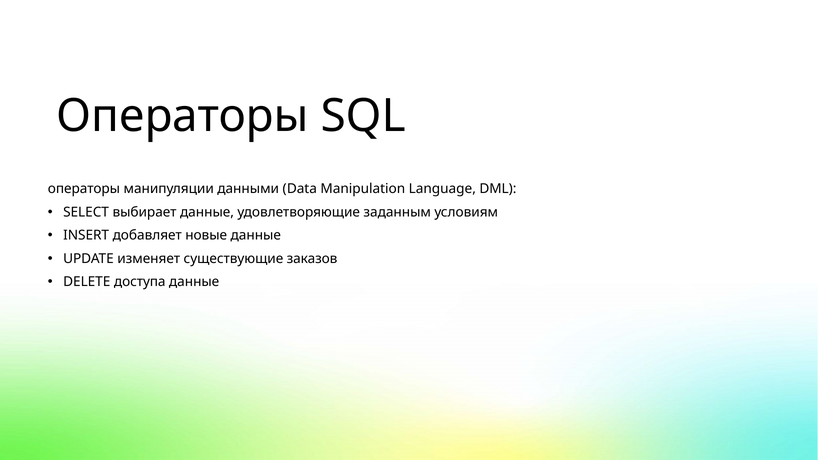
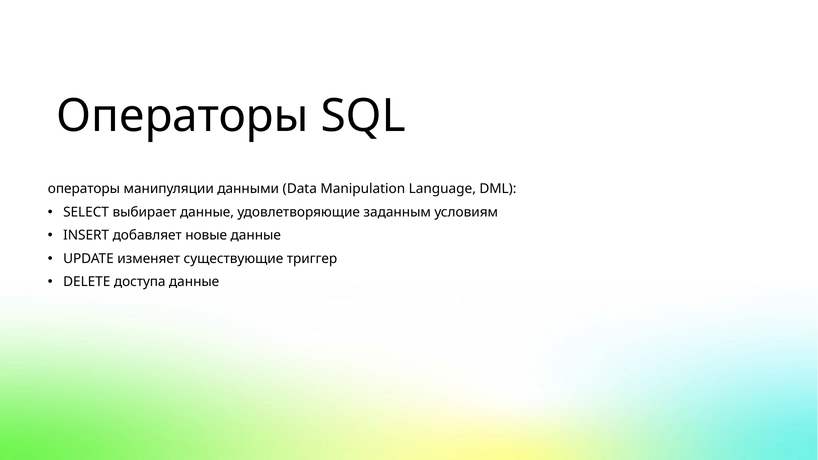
заказов: заказов -> триггер (312, 259)
